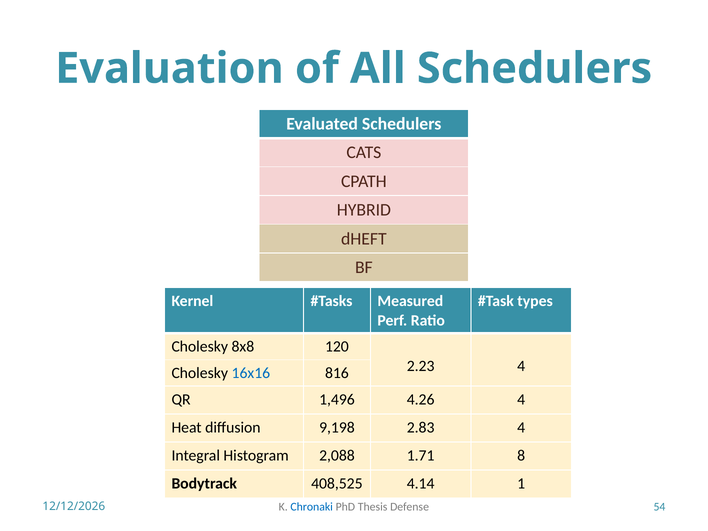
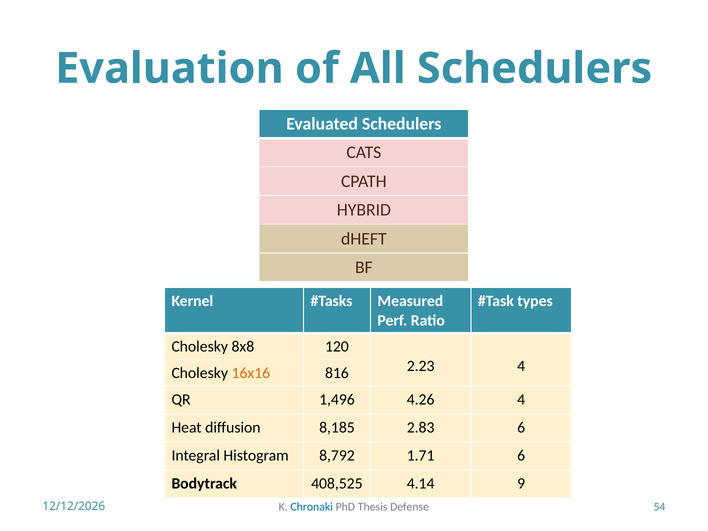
16x16 colour: blue -> orange (251, 373)
9,198: 9,198 -> 8,185 (337, 427)
2.83 4: 4 -> 6 (521, 427)
2,088: 2,088 -> 8,792 (337, 455)
1.71 8: 8 -> 6 (521, 455)
1: 1 -> 9 (521, 483)
